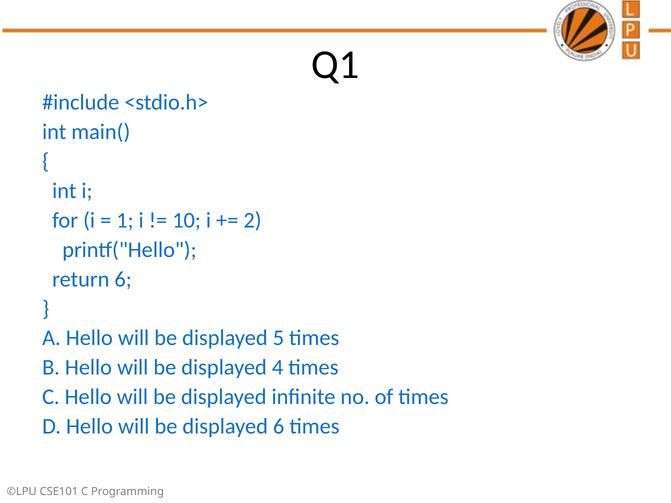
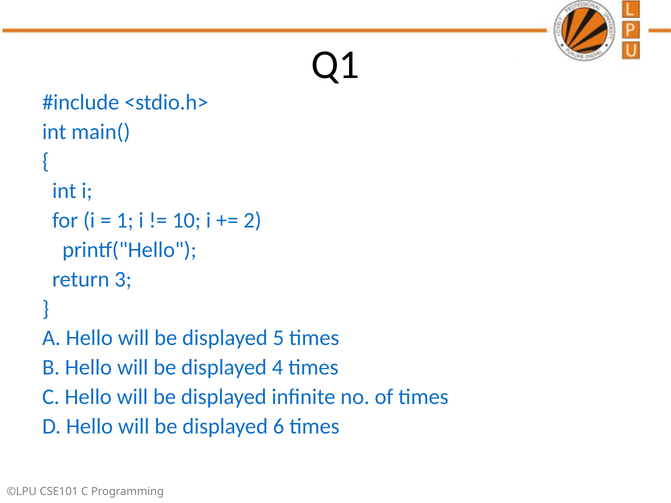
return 6: 6 -> 3 (123, 279)
